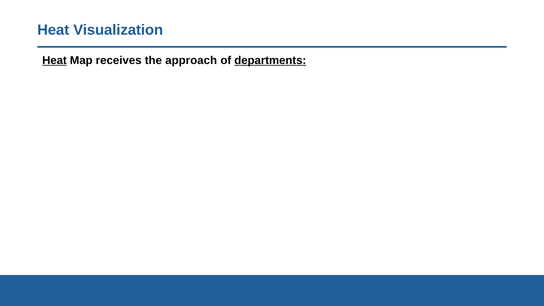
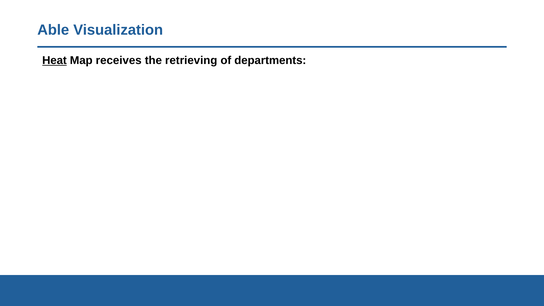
Heat: Heat -> Able (53, 30)
approach: approach -> retrieving (191, 60)
departments underline: present -> none (270, 60)
